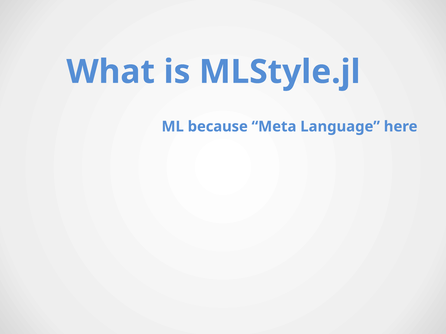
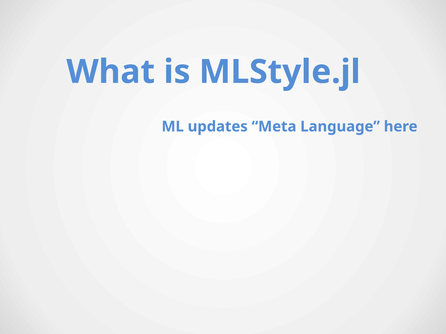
because: because -> updates (218, 127)
